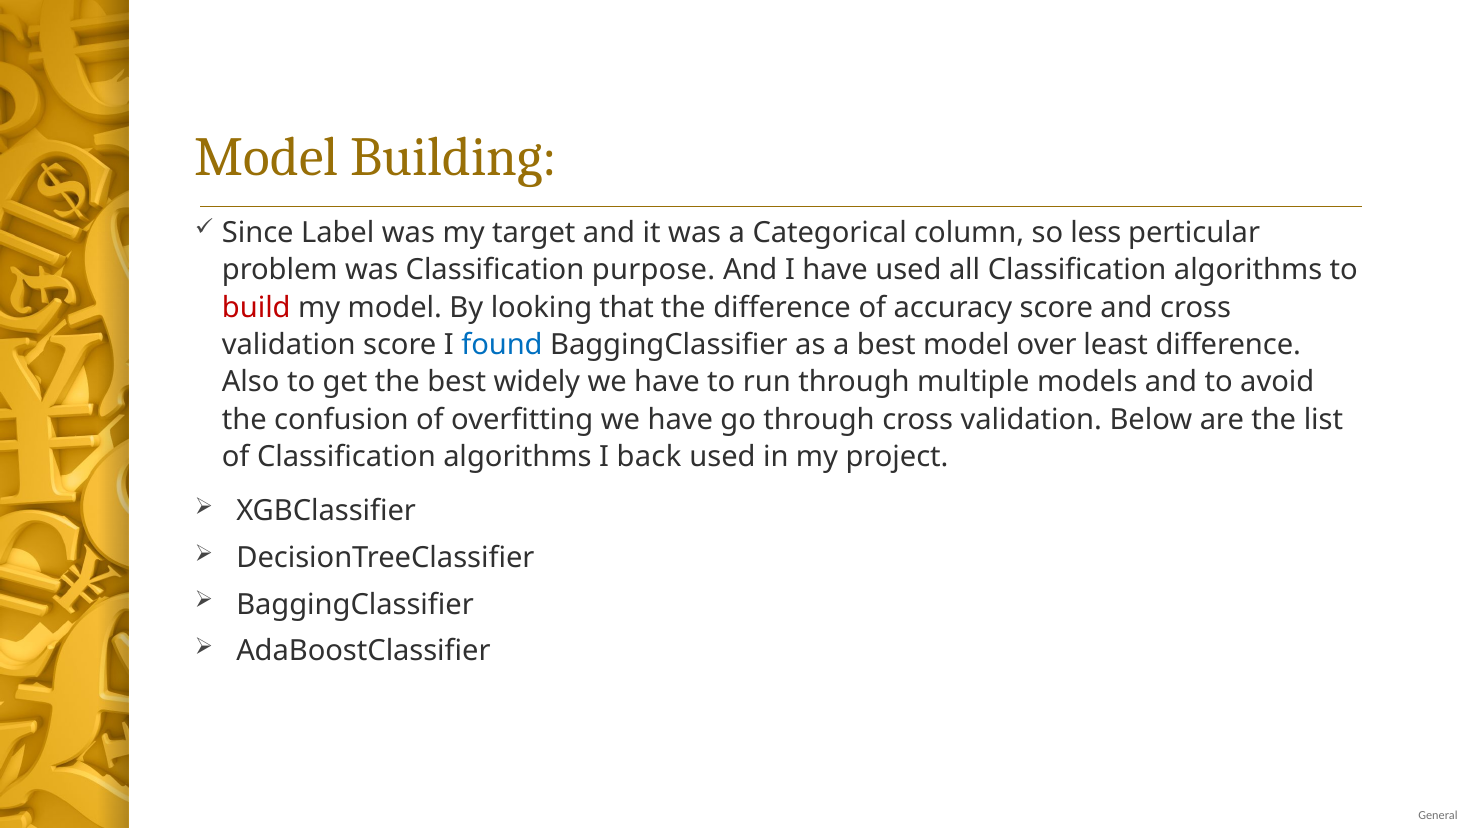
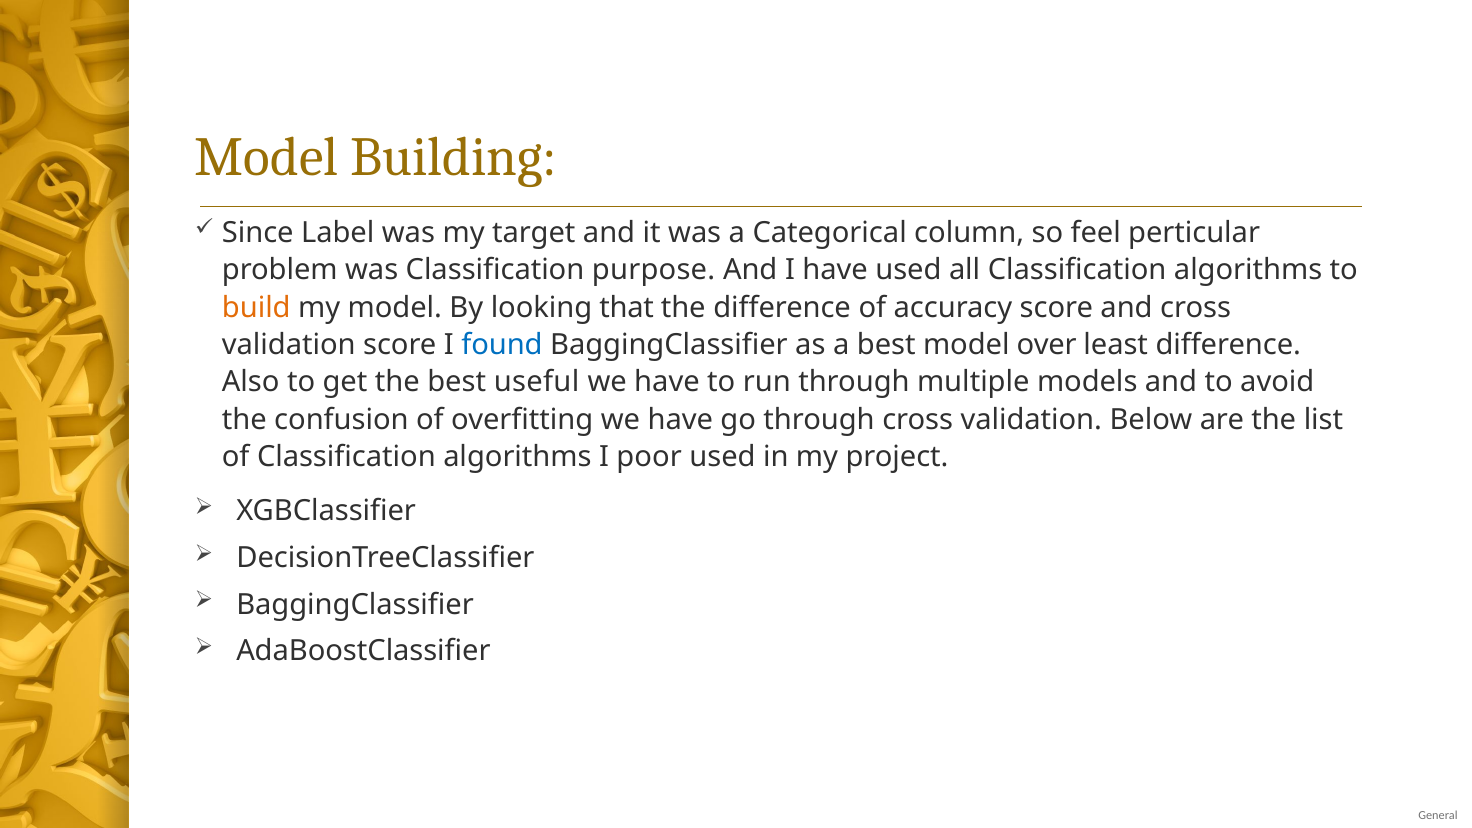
less: less -> feel (1096, 233)
build colour: red -> orange (256, 308)
widely: widely -> useful (537, 382)
back: back -> poor (649, 457)
